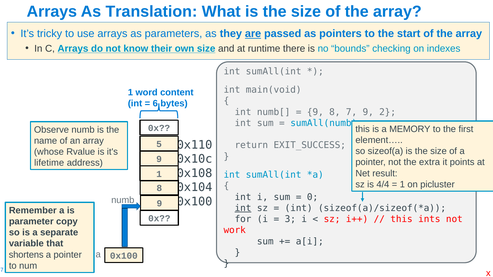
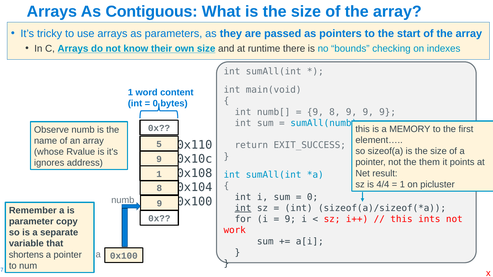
Translation: Translation -> Contiguous (152, 12)
are underline: present -> none (253, 34)
6: 6 -> 0 (155, 104)
8 7: 7 -> 9 (351, 112)
2: 2 -> 9 (388, 112)
extra: extra -> them (430, 162)
lifetime: lifetime -> ignores (49, 163)
3: 3 -> 9 (290, 219)
